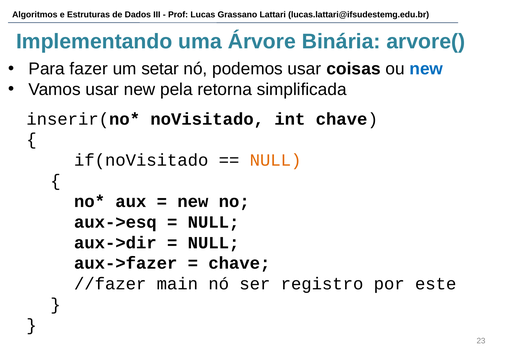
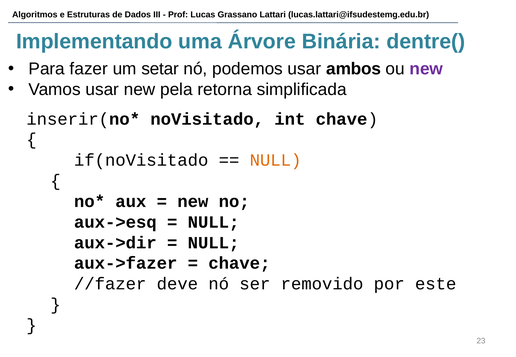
arvore(: arvore( -> dentre( (426, 41)
coisas: coisas -> ambos (354, 69)
new colour: blue -> purple (426, 69)
main: main -> deve (178, 284)
registro: registro -> removido (322, 284)
